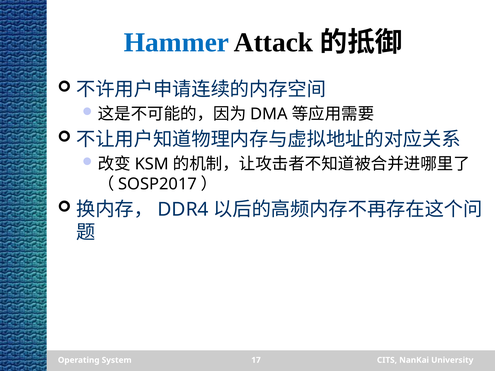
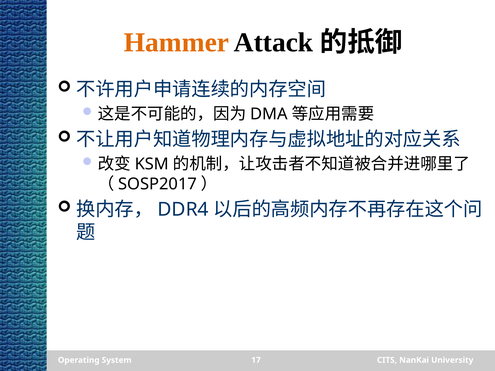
Hammer colour: blue -> orange (176, 43)
